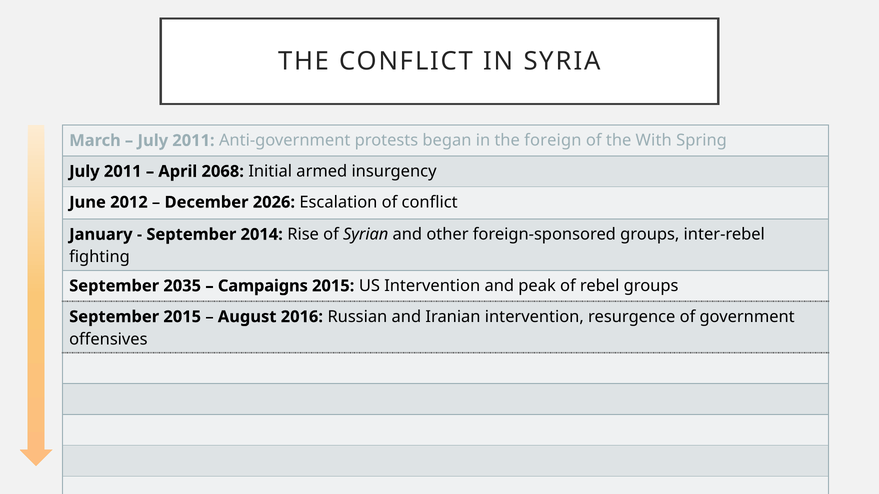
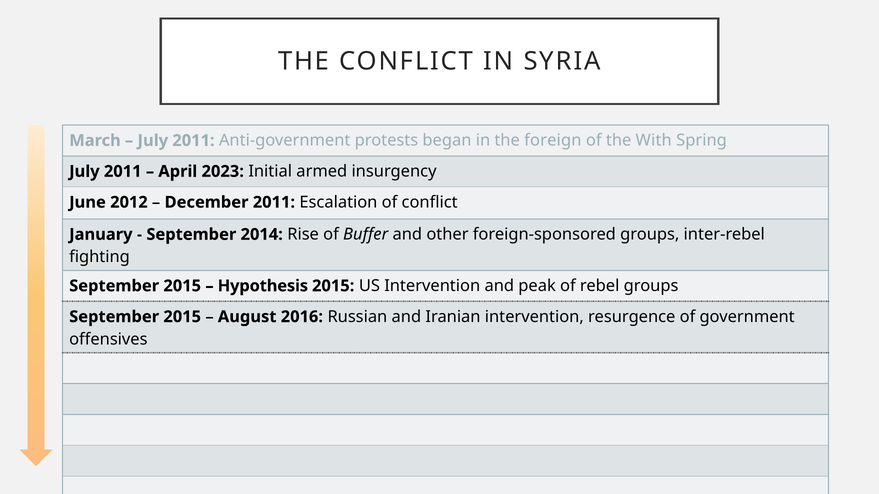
2068: 2068 -> 2023 (223, 172)
December 2026: 2026 -> 2011 (274, 202)
Syrian: Syrian -> Buffer (366, 235)
2035: 2035 -> 2015 (182, 286)
Campaigns: Campaigns -> Hypothesis (263, 286)
